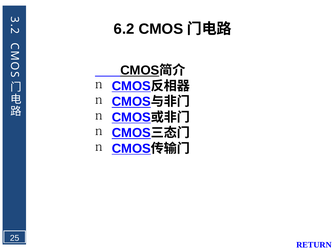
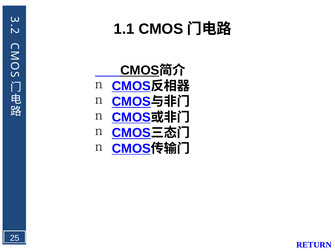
6.2: 6.2 -> 1.1 (124, 29)
